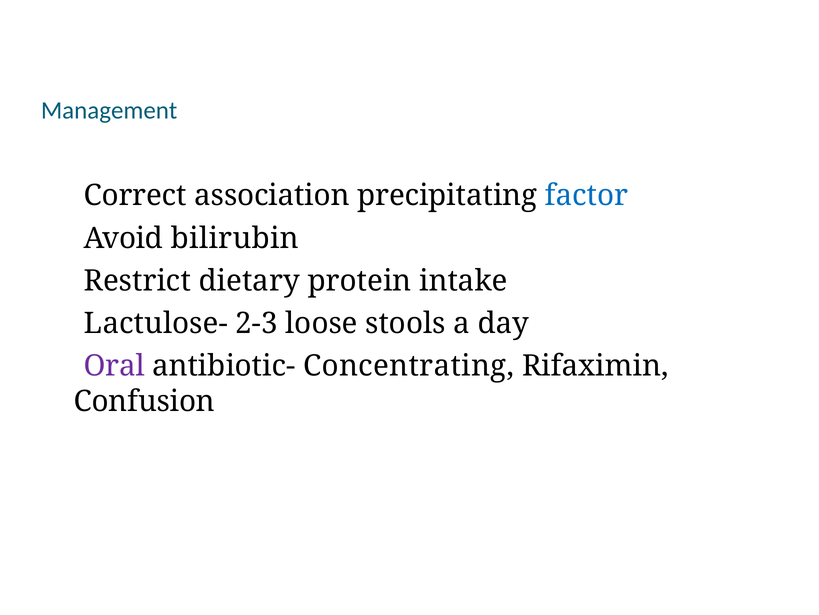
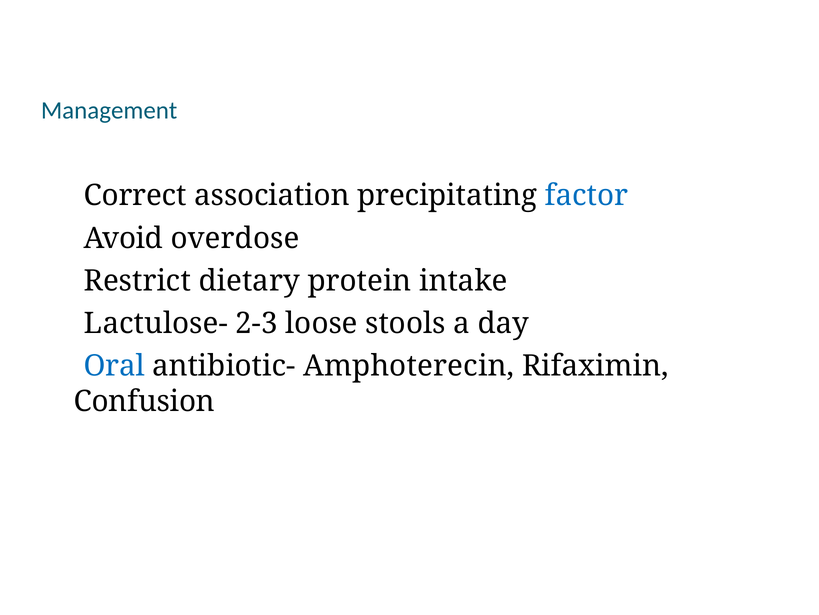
bilirubin: bilirubin -> overdose (235, 238)
Oral colour: purple -> blue (114, 366)
Concentrating: Concentrating -> Amphoterecin (409, 366)
